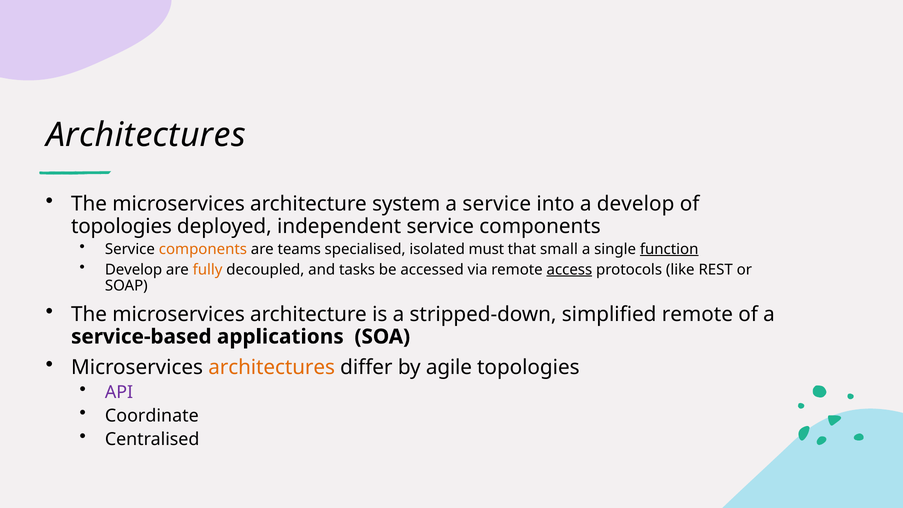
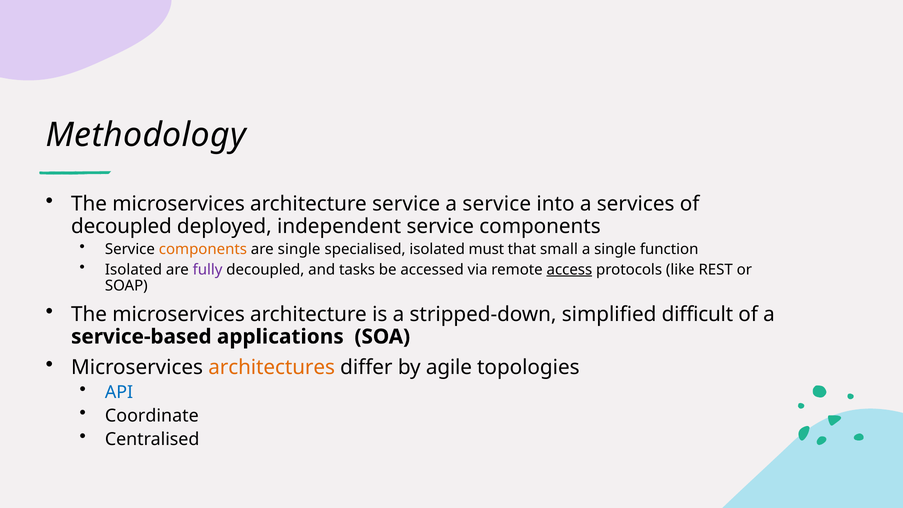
Architectures: Architectures -> Methodology (146, 135)
architecture system: system -> service (406, 204)
a develop: develop -> services (636, 204)
topologies: topologies -> decoupled (121, 226)
are teams: teams -> single (299, 249)
function underline: present -> none (669, 249)
Develop: Develop -> Isolated (134, 270)
fully colour: orange -> purple (208, 270)
simplified remote: remote -> difficult (697, 314)
API colour: purple -> blue (119, 392)
